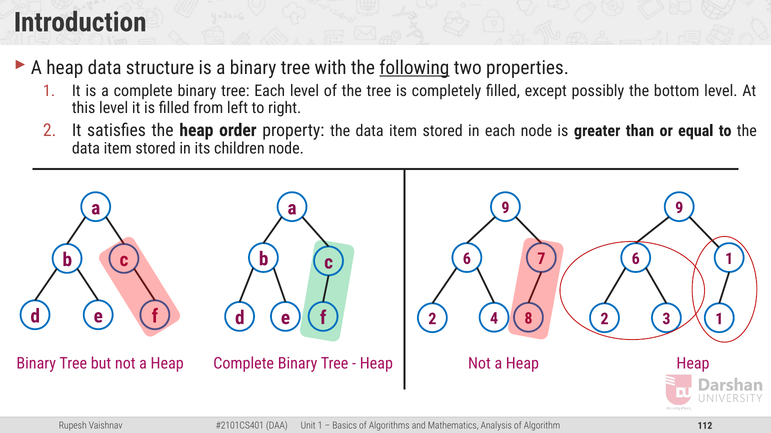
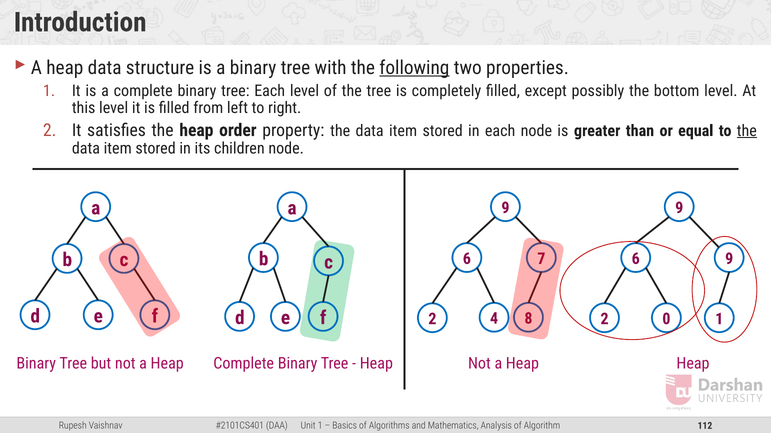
the underline: none -> present (747, 131)
6 1: 1 -> 9 (729, 259)
3: 3 -> 0 (666, 319)
